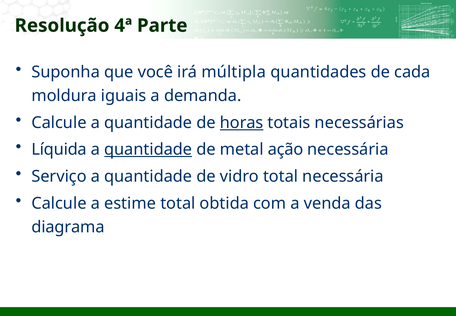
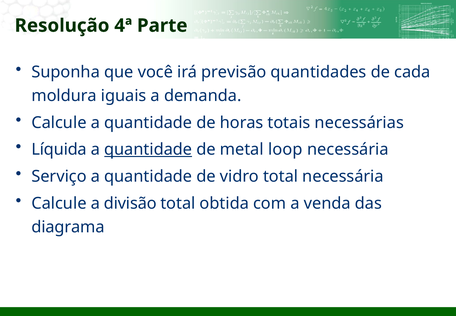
múltipla: múltipla -> previsão (234, 72)
horas underline: present -> none (242, 123)
ação: ação -> loop (285, 149)
estime: estime -> divisão (130, 203)
